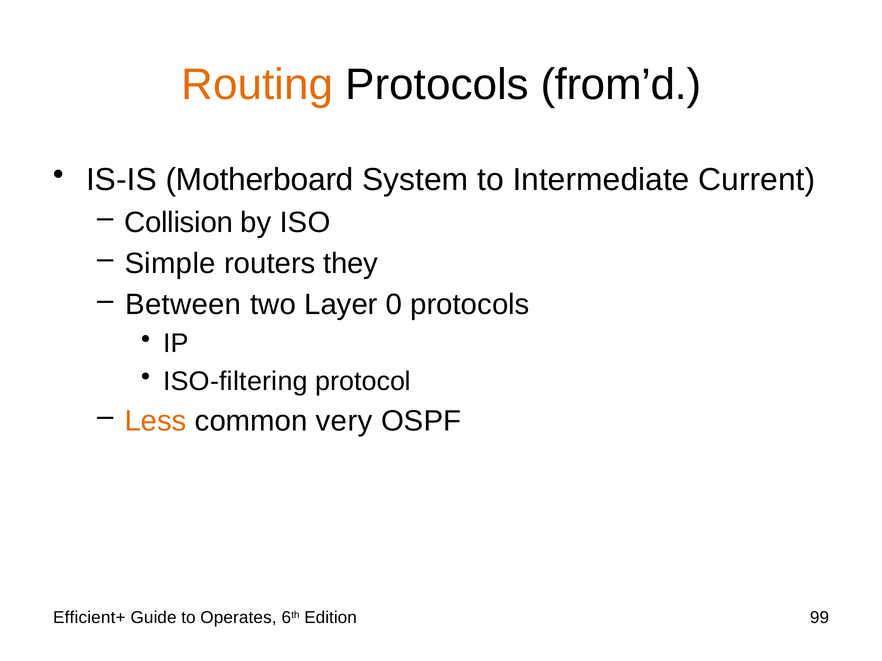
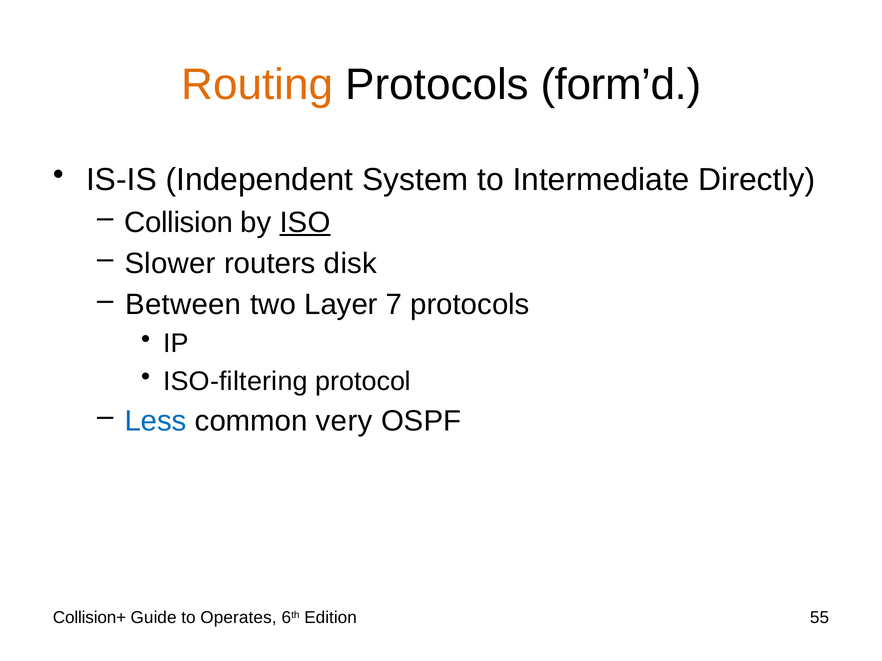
from’d: from’d -> form’d (621, 85)
Motherboard: Motherboard -> Independent (259, 180)
Current: Current -> Directly (757, 180)
ISO underline: none -> present (305, 223)
Simple: Simple -> Slower (170, 264)
they: they -> disk (351, 264)
0: 0 -> 7 (394, 305)
Less colour: orange -> blue (156, 421)
Efficient+: Efficient+ -> Collision+ (90, 618)
99: 99 -> 55 (820, 618)
